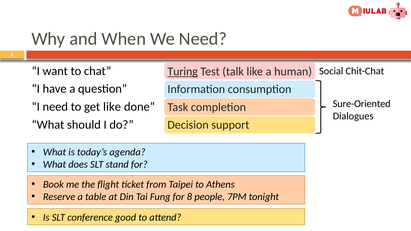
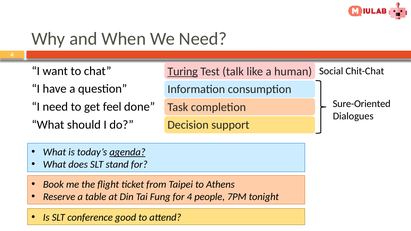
get like: like -> feel (112, 107)
agenda underline: none -> present (127, 152)
for 8: 8 -> 4 (189, 197)
